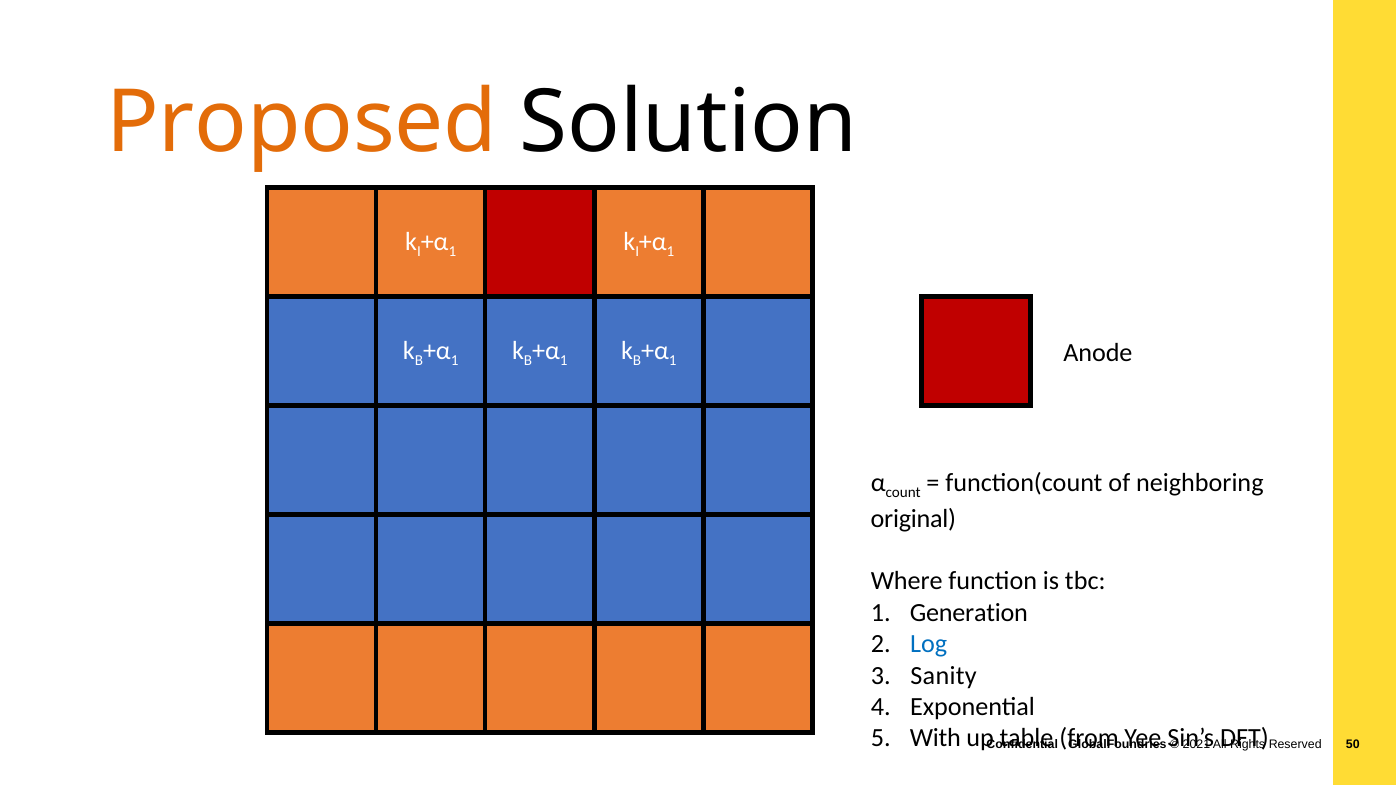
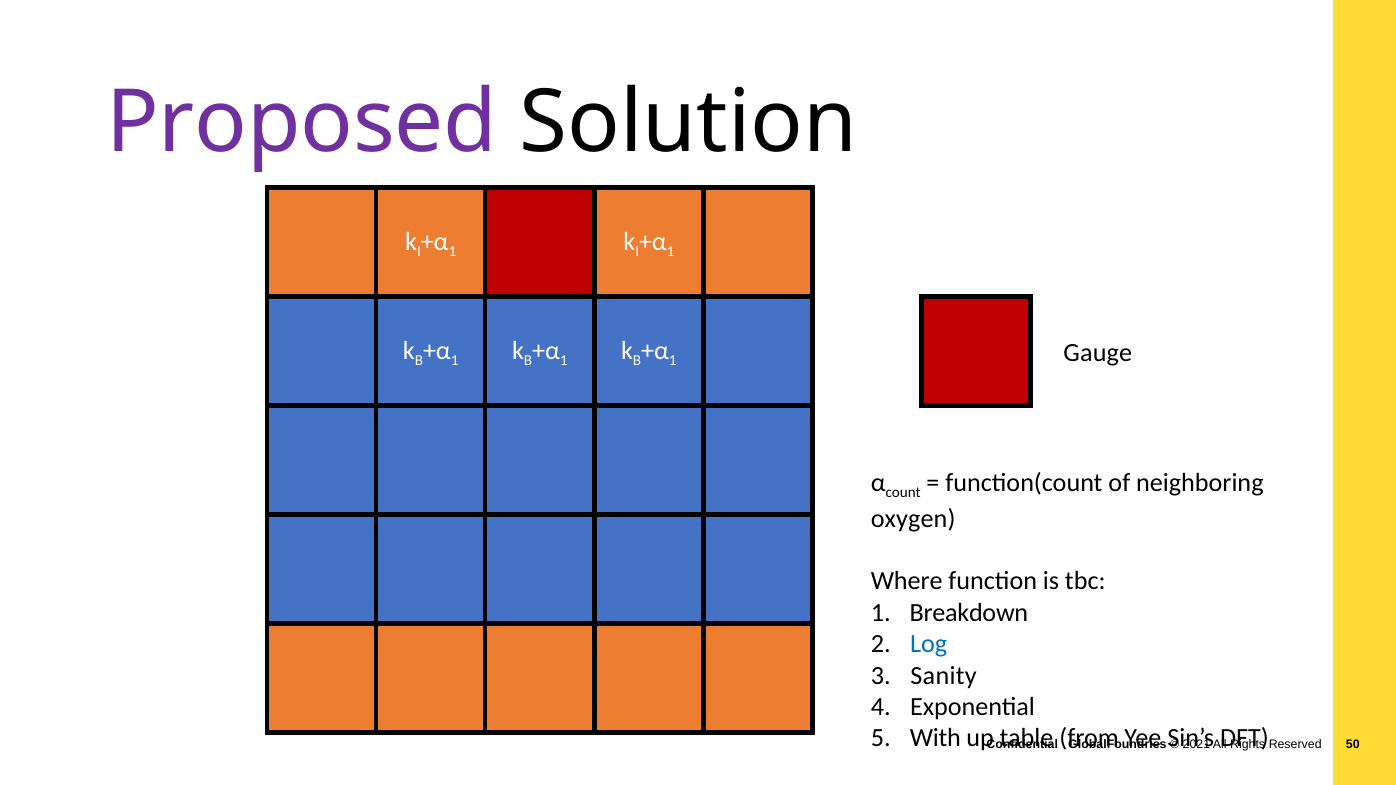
Proposed colour: orange -> purple (302, 123)
Anode: Anode -> Gauge (1098, 353)
original: original -> oxygen (913, 519)
Generation: Generation -> Breakdown (969, 613)
